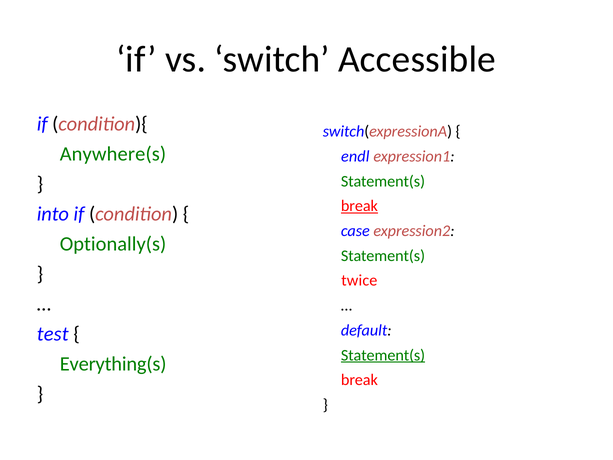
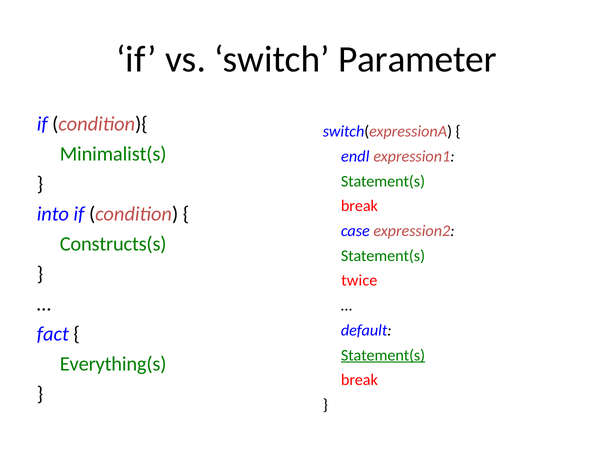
Accessible: Accessible -> Parameter (417, 59)
Anywhere(s: Anywhere(s -> Minimalist(s (113, 154)
break underline: present -> none (359, 206)
Optionally(s: Optionally(s -> Constructs(s (113, 244)
test: test -> fact (53, 334)
